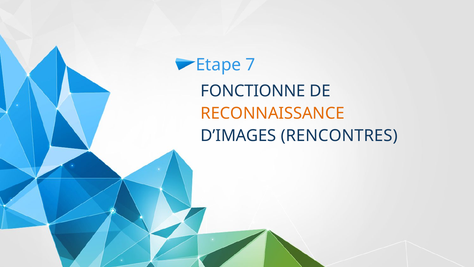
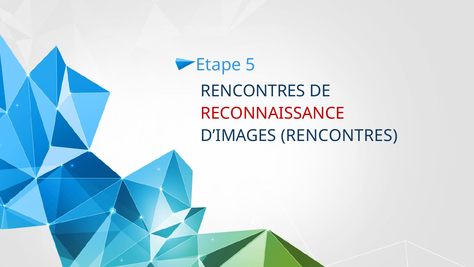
7: 7 -> 5 (251, 65)
FONCTIONNE: FONCTIONNE -> RENCONTRES (253, 91)
RECONNAISSANCE colour: orange -> red (273, 113)
